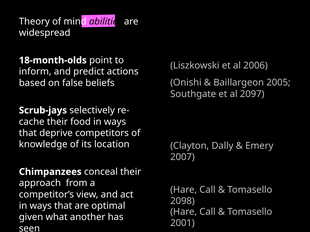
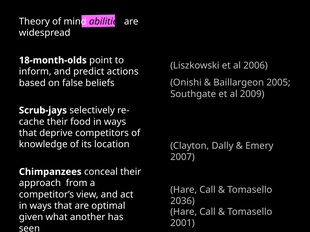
2097: 2097 -> 2009 (252, 94)
2098: 2098 -> 2036 (182, 202)
